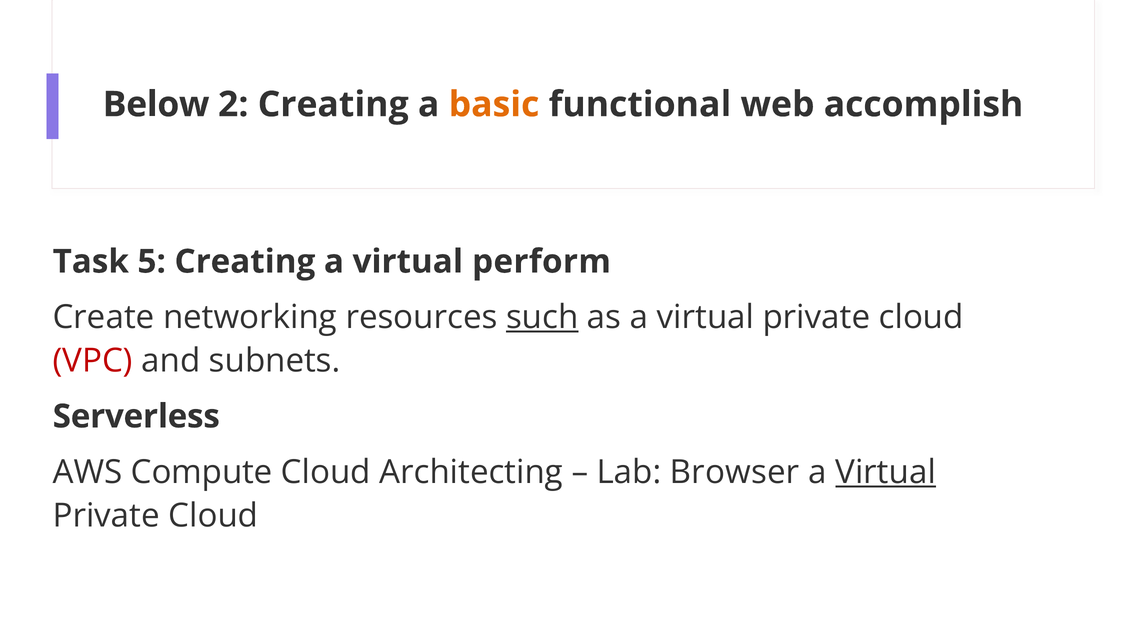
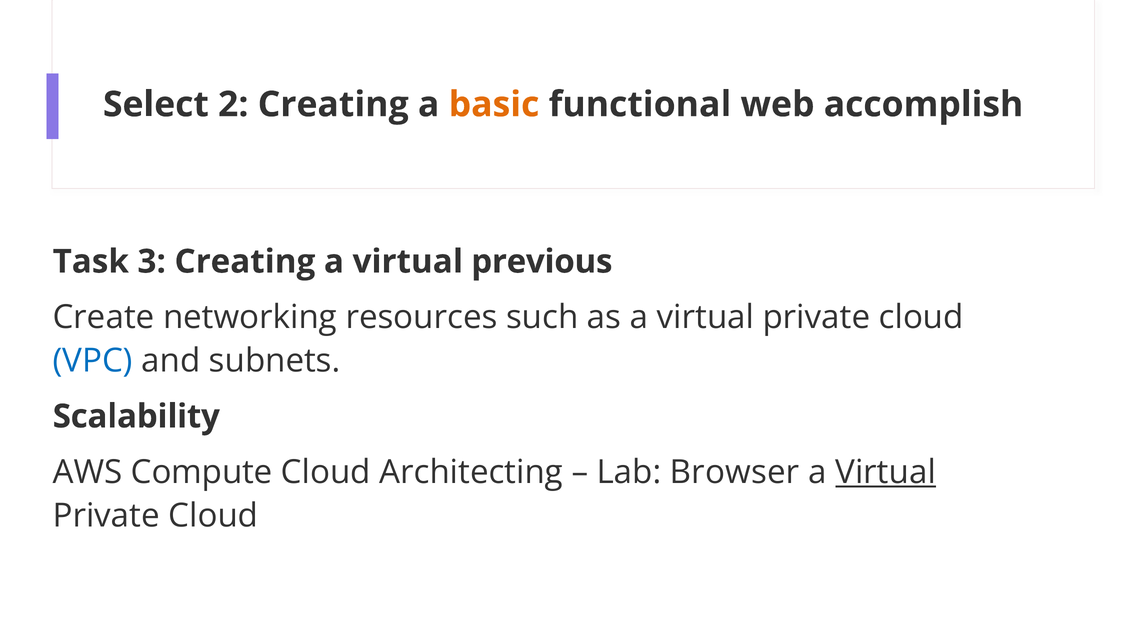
Below: Below -> Select (156, 105)
5: 5 -> 3 (152, 262)
perform: perform -> previous (542, 262)
such underline: present -> none (542, 317)
VPC colour: red -> blue (93, 361)
Serverless: Serverless -> Scalability (136, 417)
